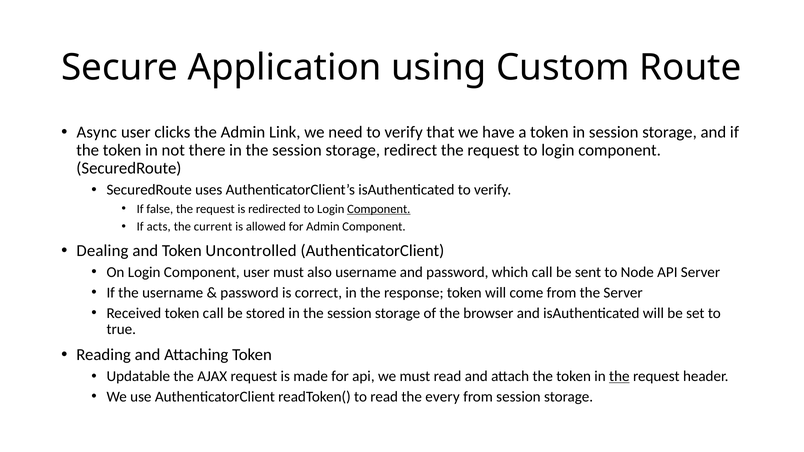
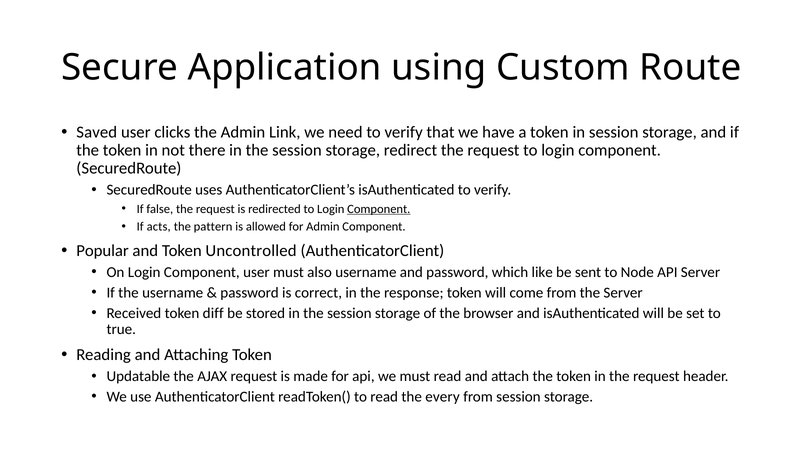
Async: Async -> Saved (97, 132)
current: current -> pattern (213, 227)
Dealing: Dealing -> Popular (103, 251)
which call: call -> like (542, 272)
token call: call -> diff (213, 313)
the underline: present -> none (619, 377)
